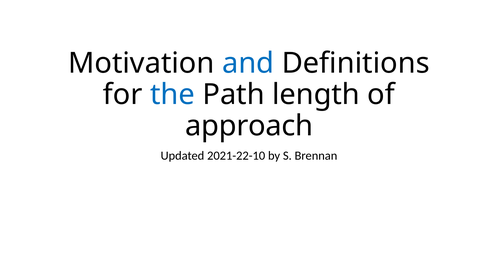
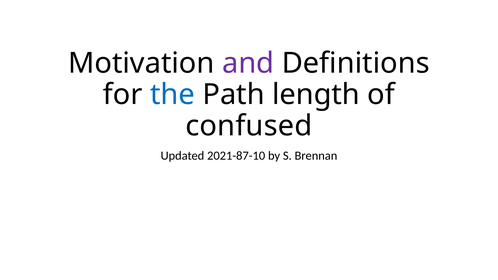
and colour: blue -> purple (248, 63)
approach: approach -> confused (249, 126)
2021-22-10: 2021-22-10 -> 2021-87-10 (236, 156)
